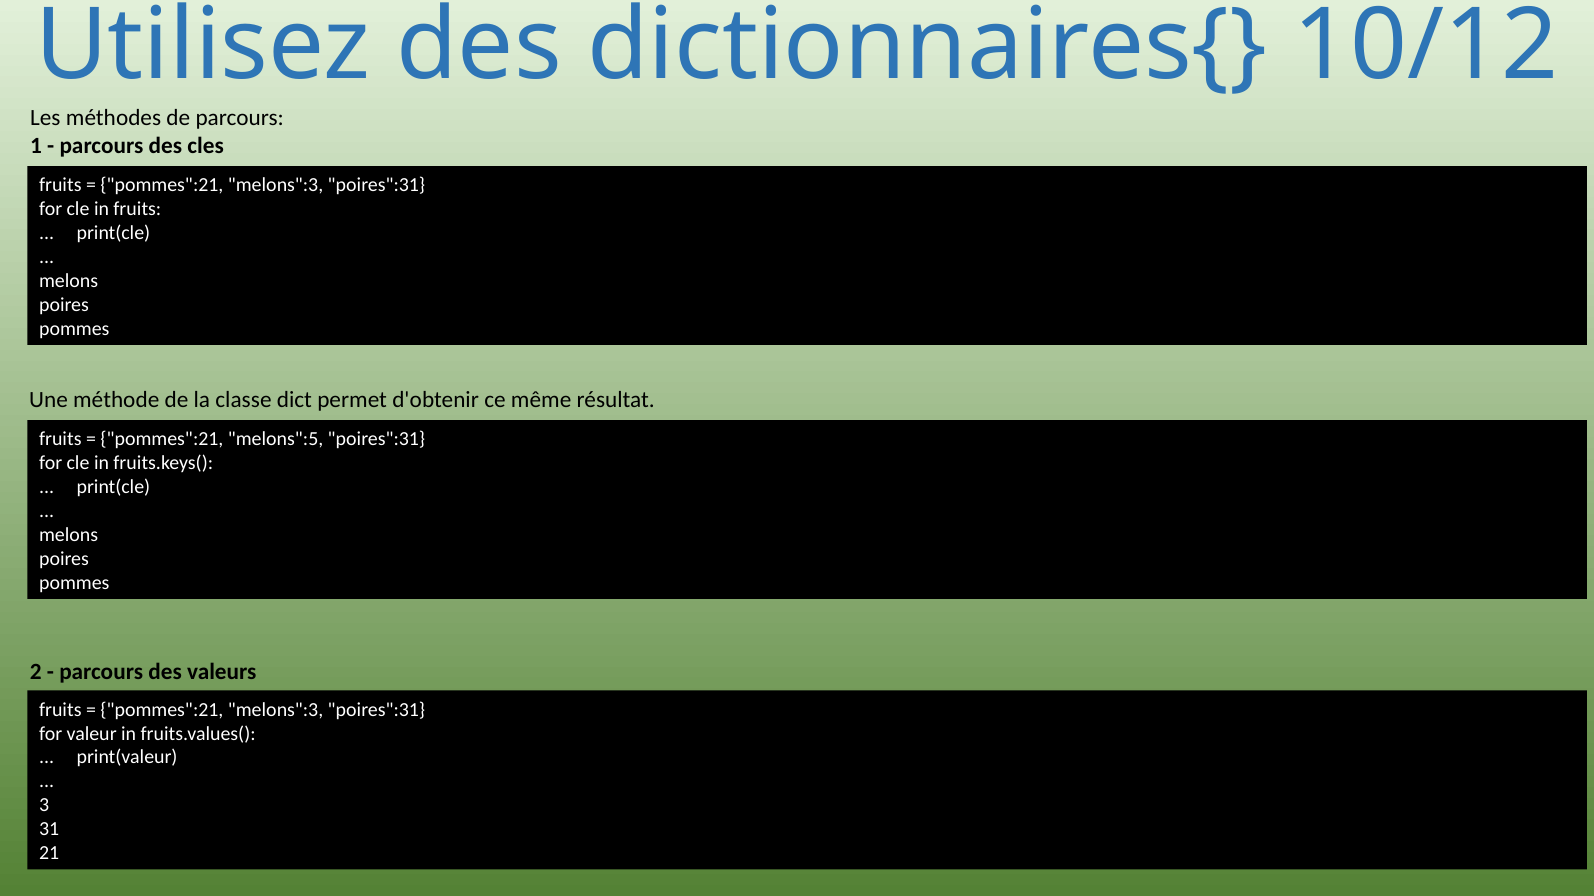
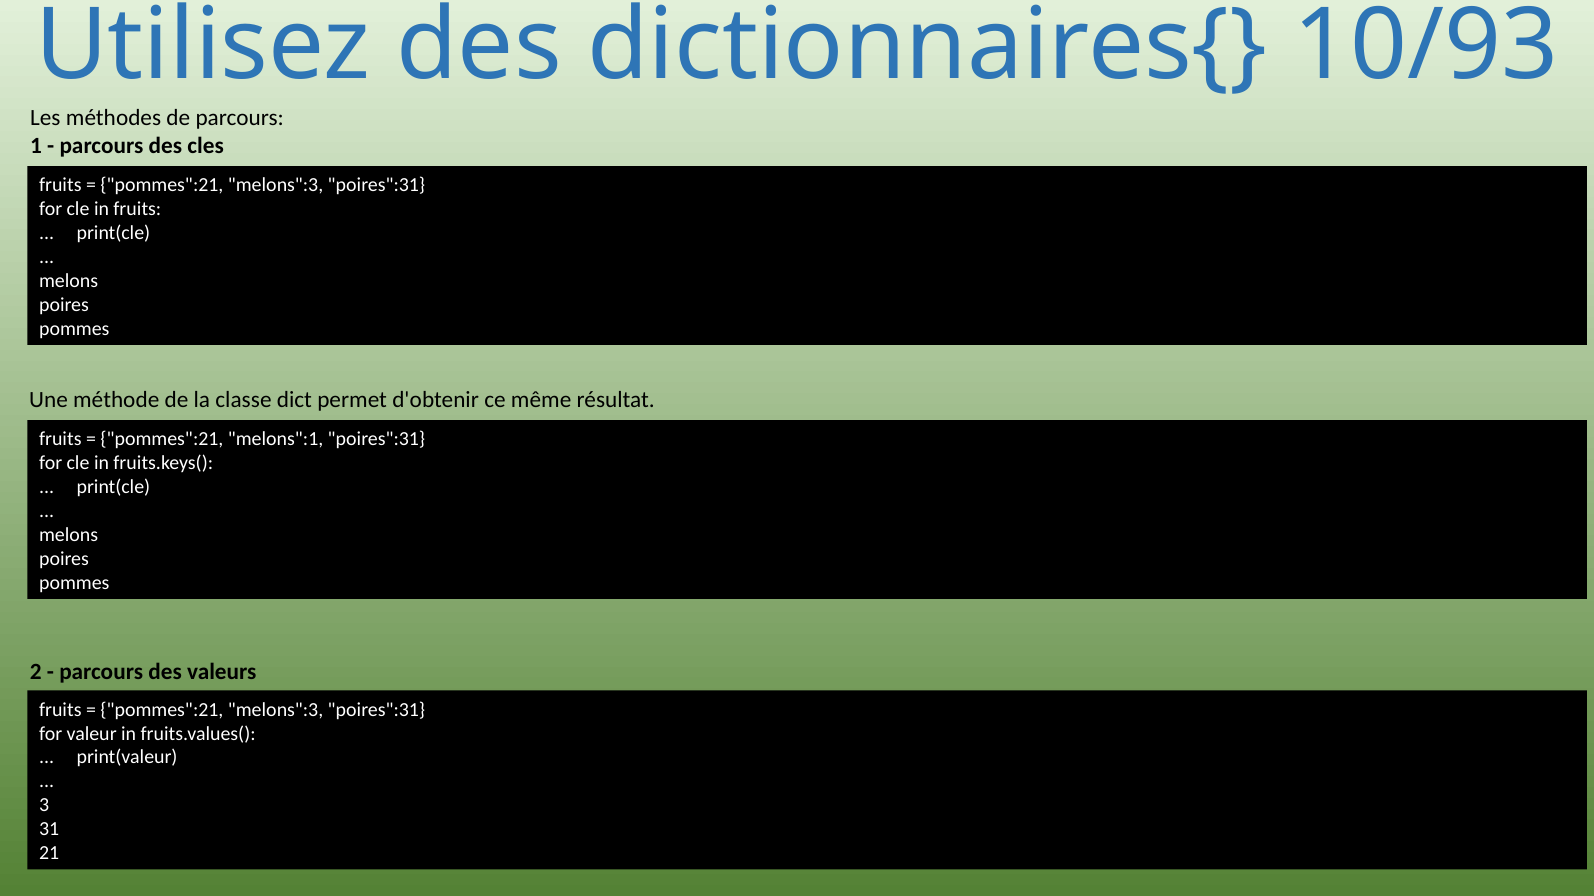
10/12: 10/12 -> 10/93 (1426, 46)
melons":5: melons":5 -> melons":1 (276, 440)
